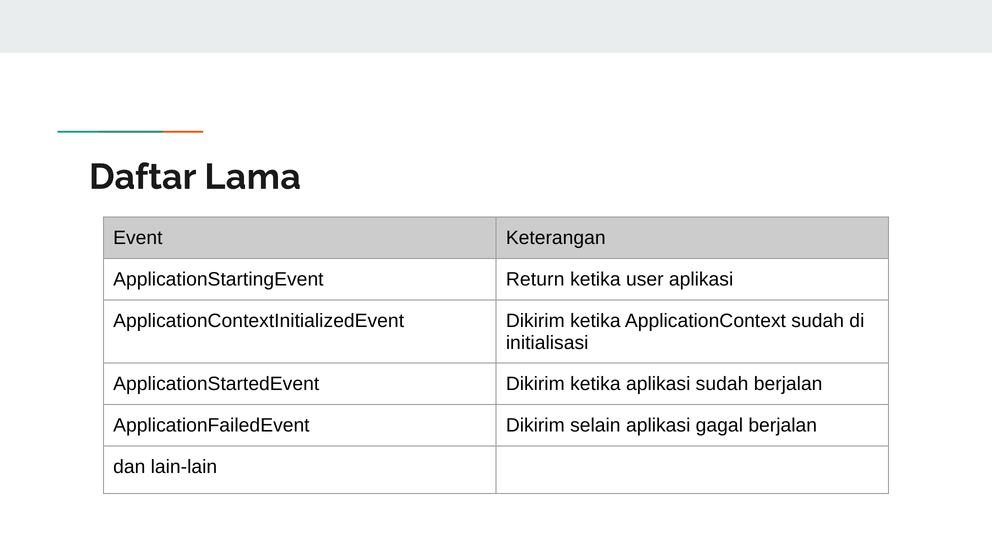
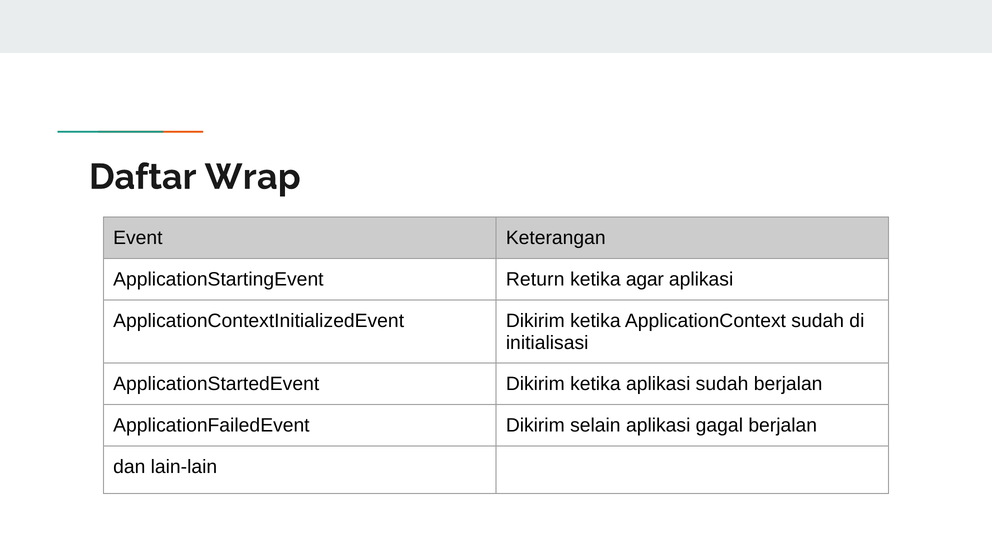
Lama: Lama -> Wrap (253, 177)
user: user -> agar (645, 280)
